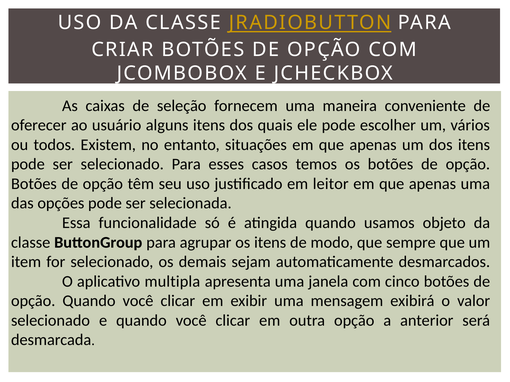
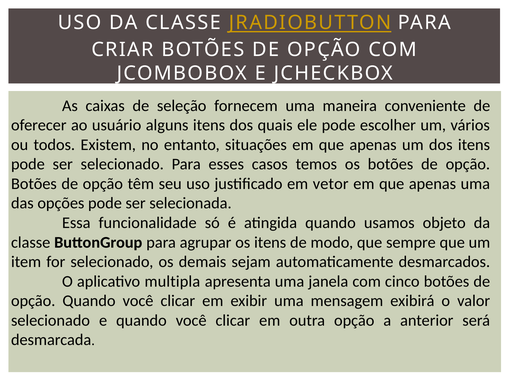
leitor: leitor -> vetor (331, 184)
